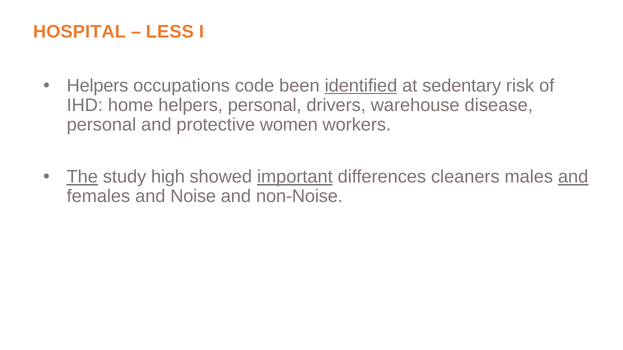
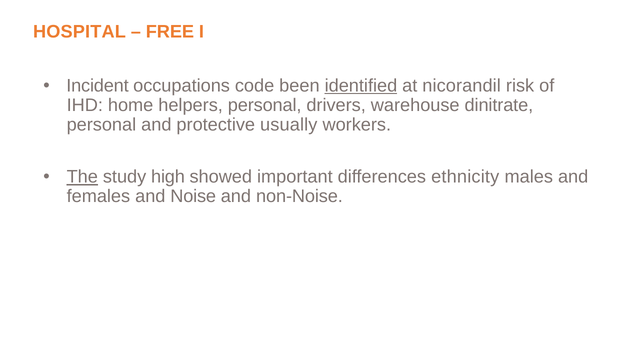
LESS: LESS -> FREE (170, 32)
Helpers: Helpers -> Incident (98, 86)
sedentary: sedentary -> nicorandil (462, 86)
disease: disease -> dinitrate (499, 105)
women: women -> usually (289, 125)
important underline: present -> none (295, 177)
cleaners: cleaners -> ethnicity (465, 177)
and underline: present -> none (573, 177)
